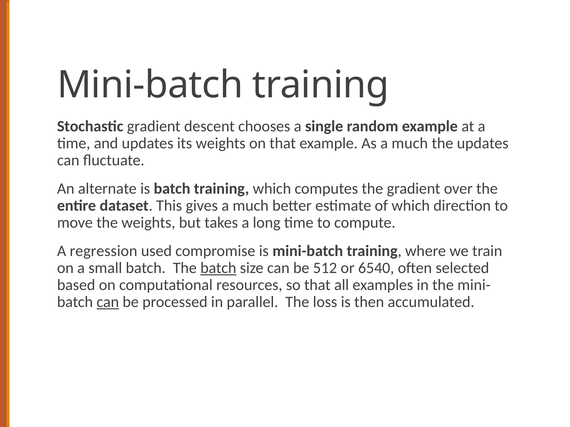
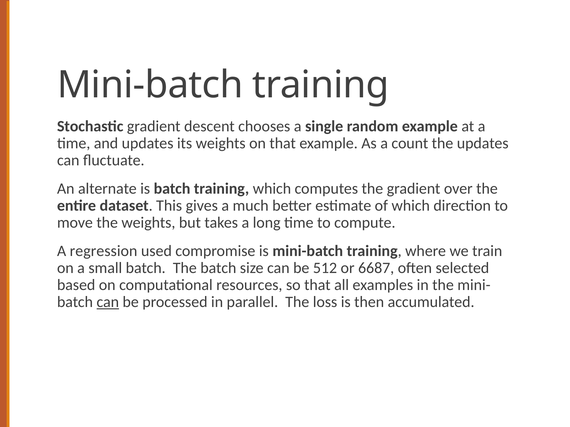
As a much: much -> count (410, 143)
batch underline: present -> none (218, 268)
6540: 6540 -> 6687 (376, 268)
